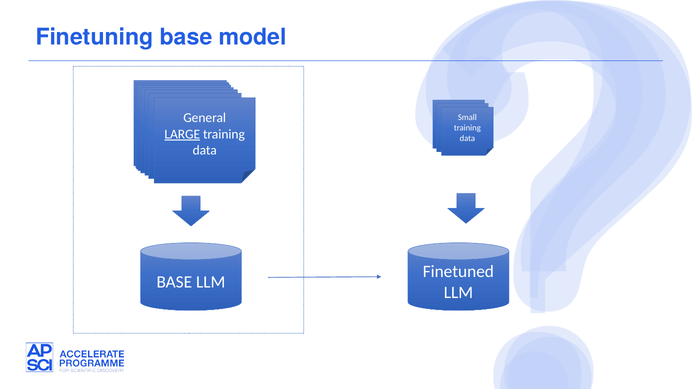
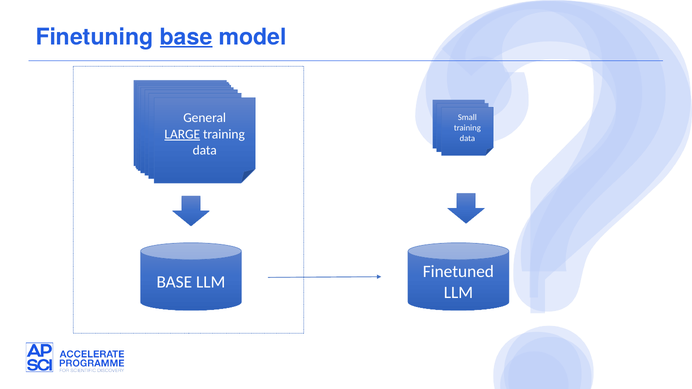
base underline: none -> present (186, 37)
